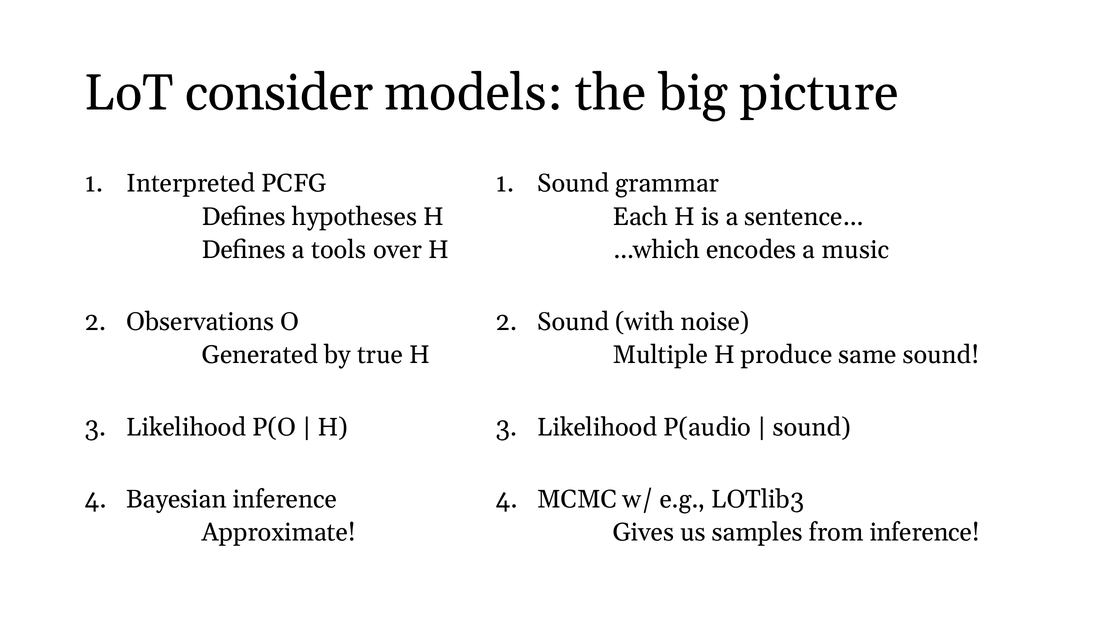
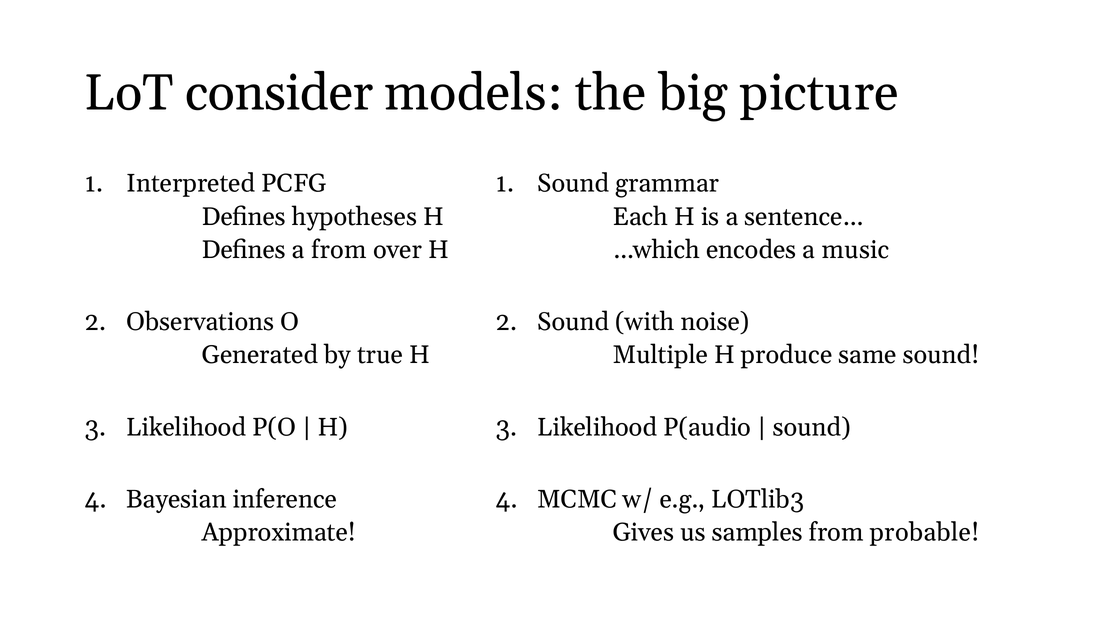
a tools: tools -> from (339, 250)
from inference: inference -> probable (925, 533)
